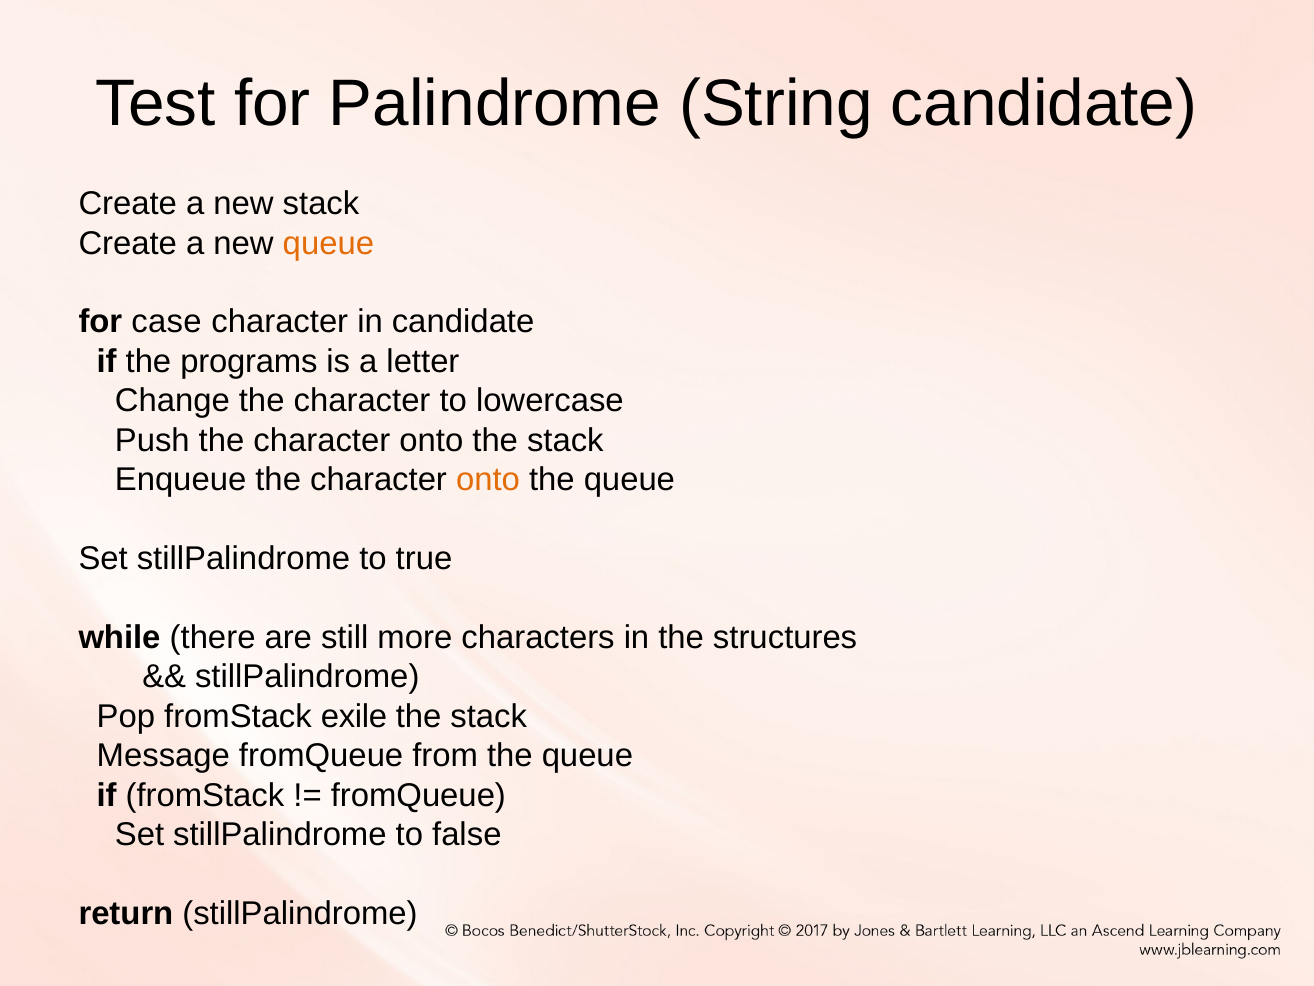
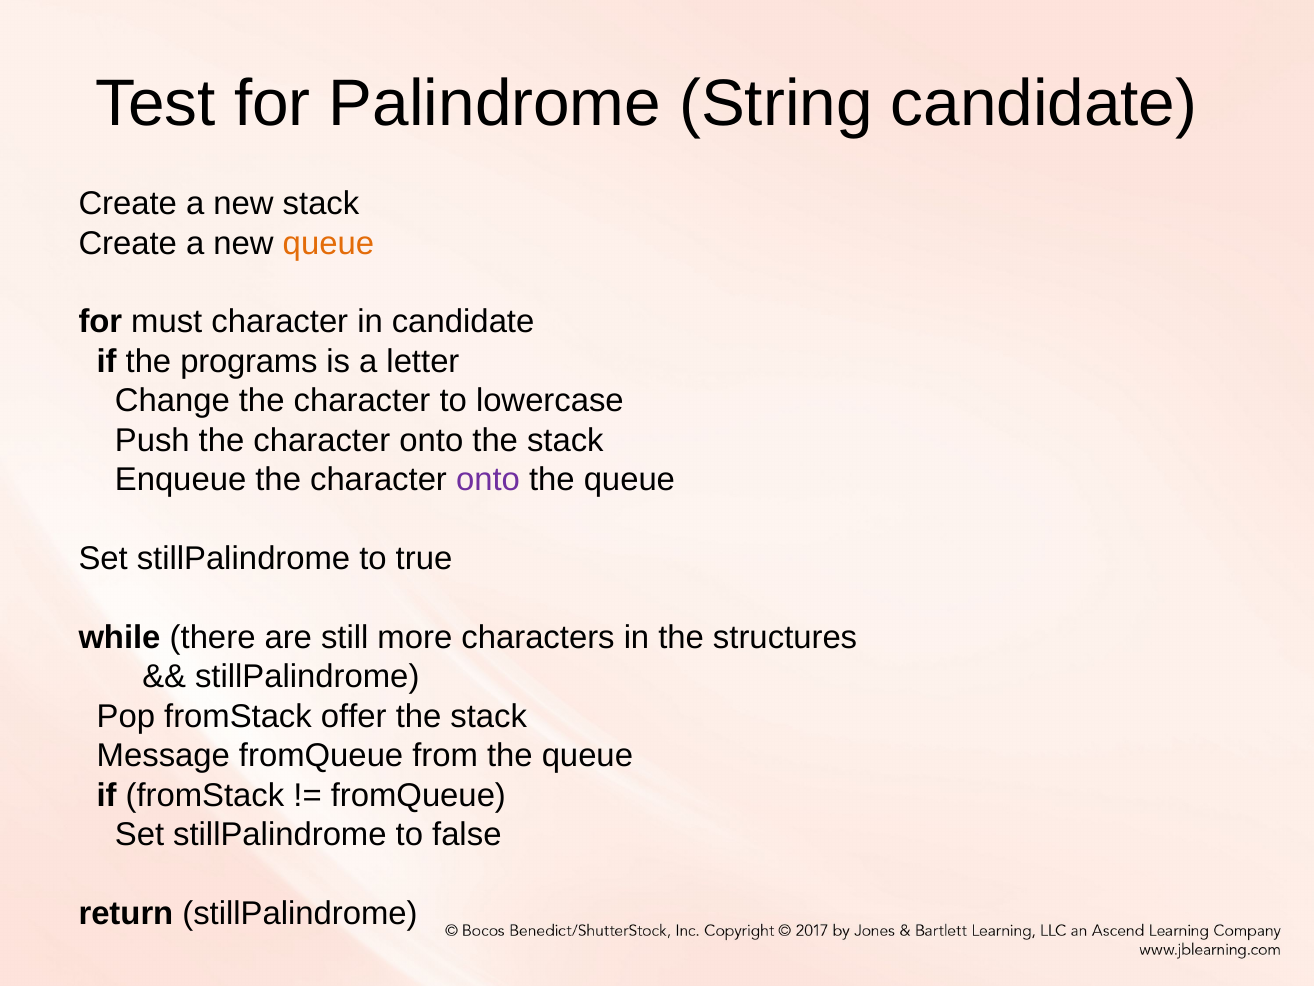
case: case -> must (167, 322)
onto colour: orange -> purple (488, 480)
exile: exile -> offer (354, 716)
